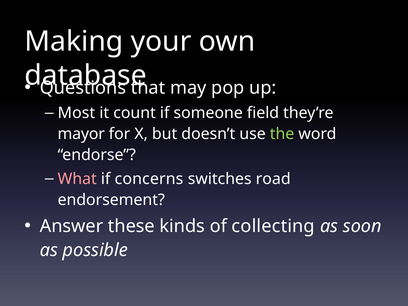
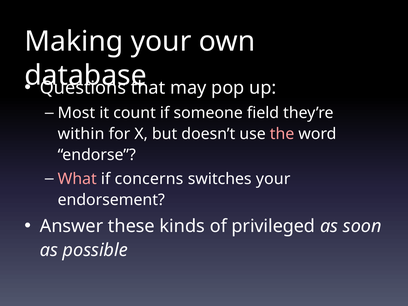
mayor: mayor -> within (81, 134)
the colour: light green -> pink (282, 134)
switches road: road -> your (273, 179)
collecting: collecting -> privileged (273, 226)
